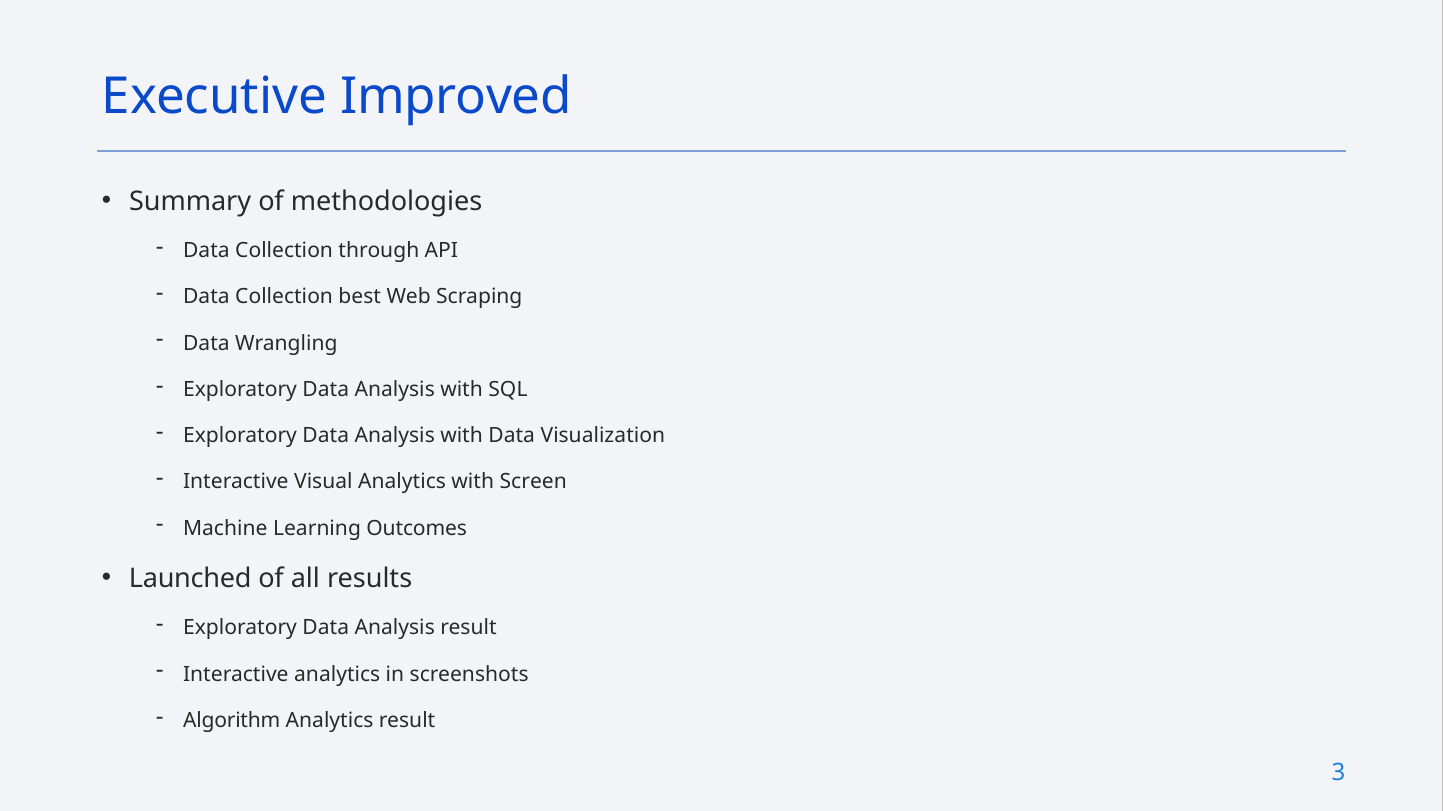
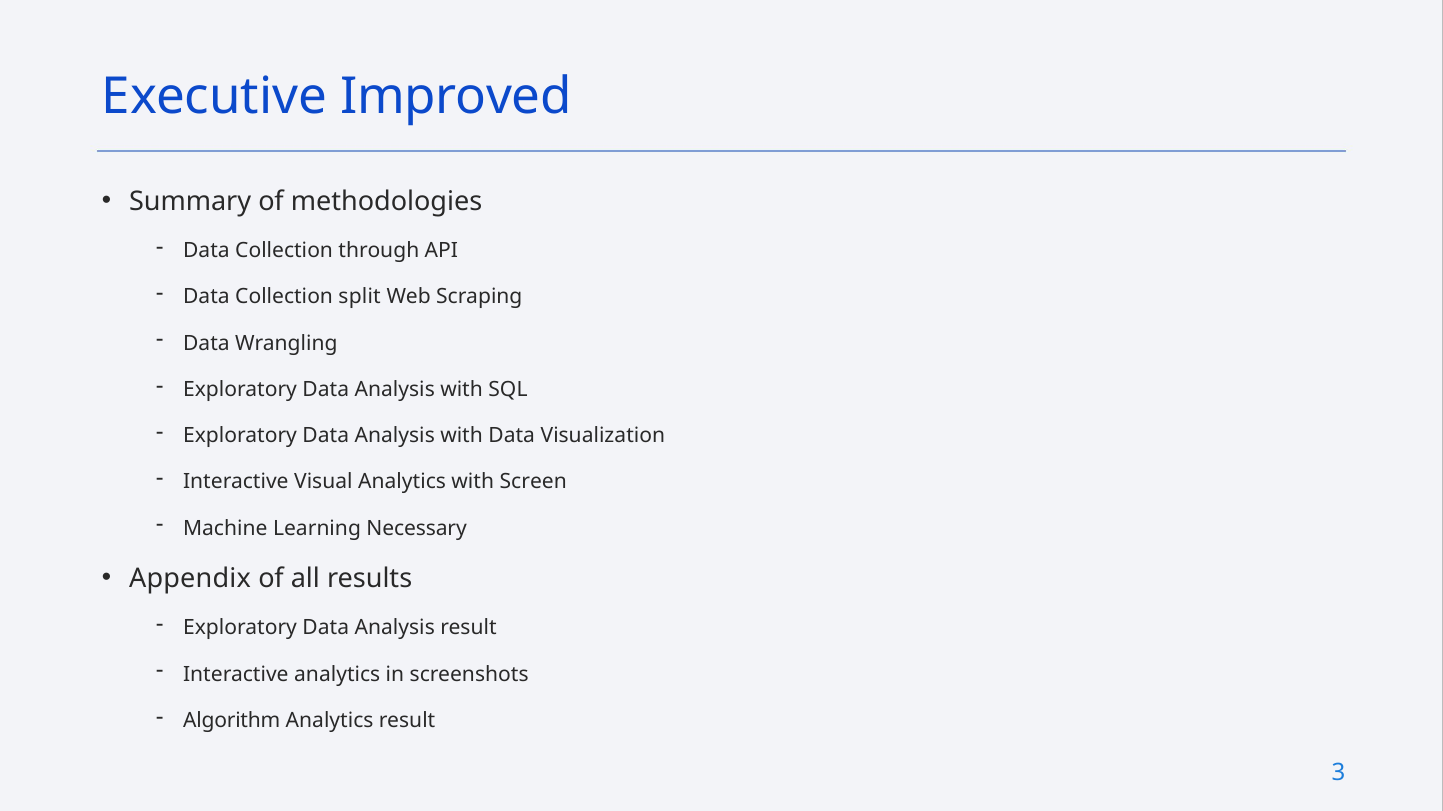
best: best -> split (360, 297)
Outcomes: Outcomes -> Necessary (417, 529)
Launched: Launched -> Appendix (190, 579)
